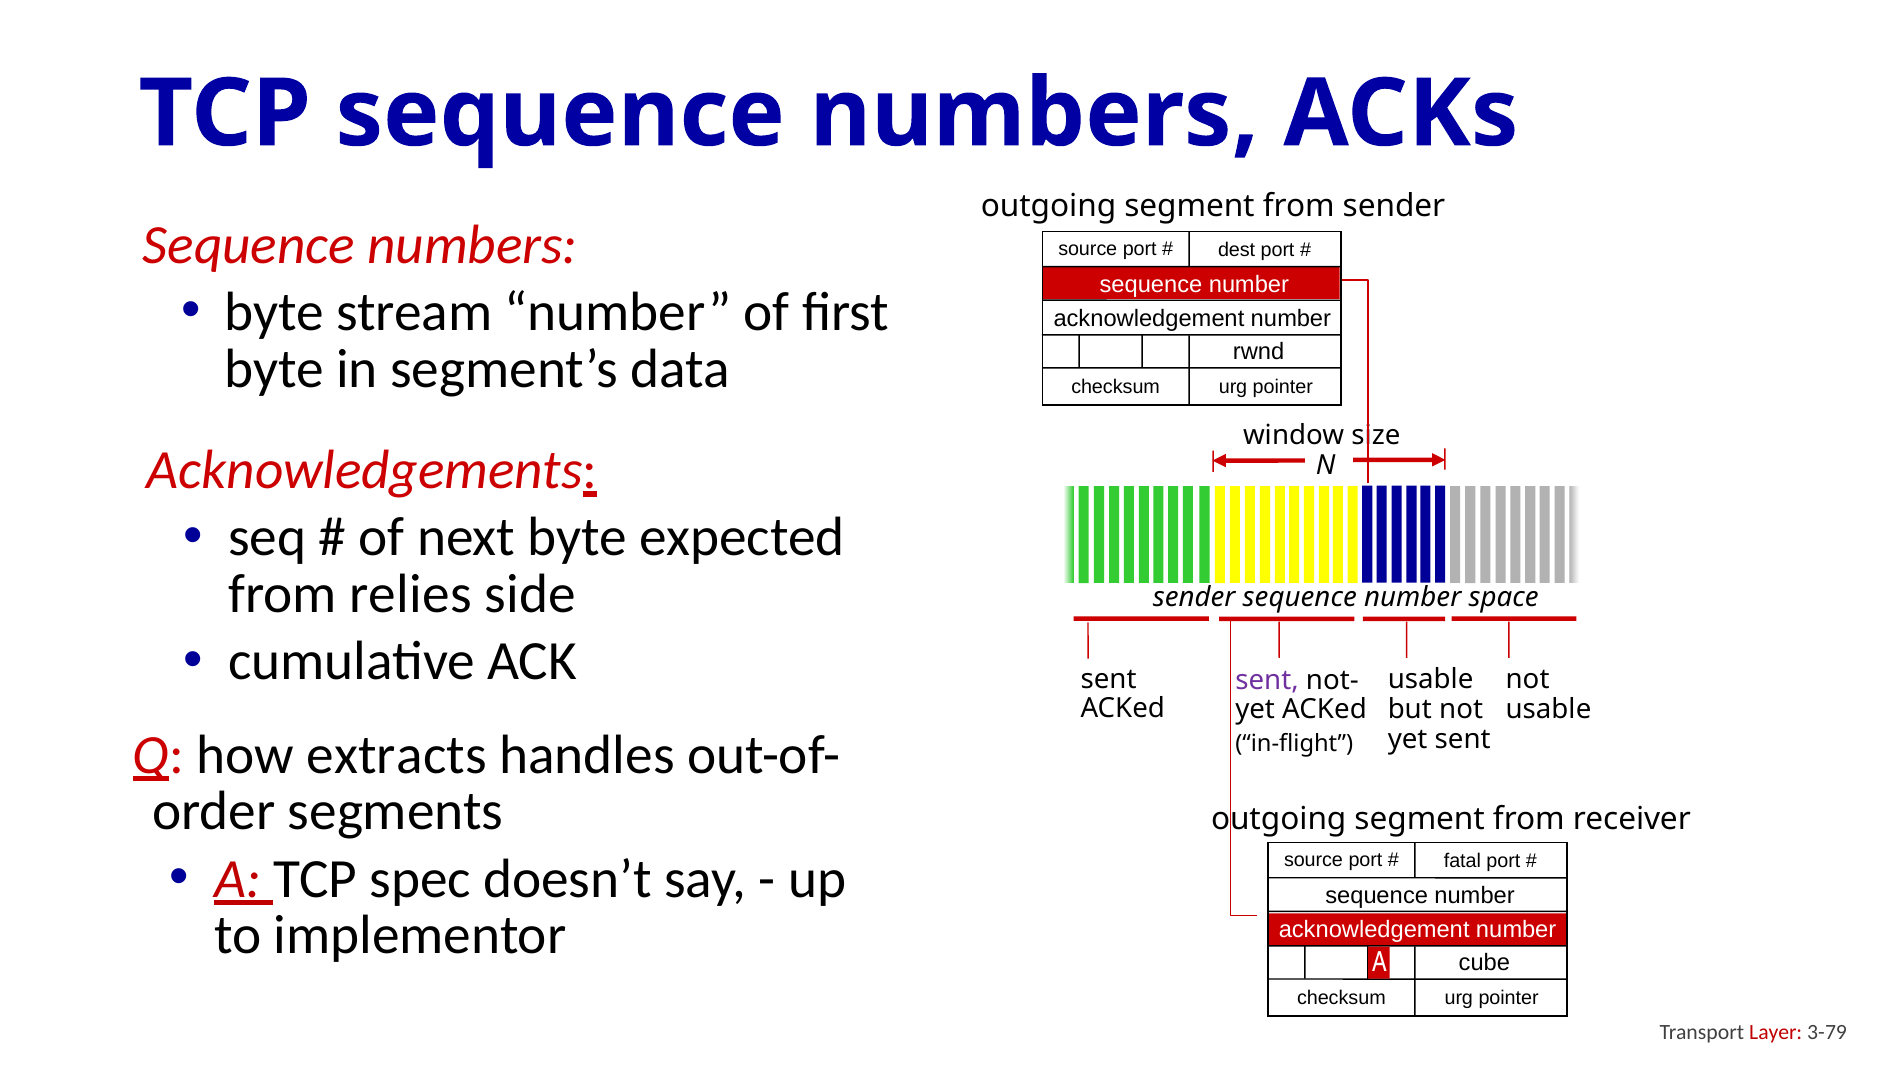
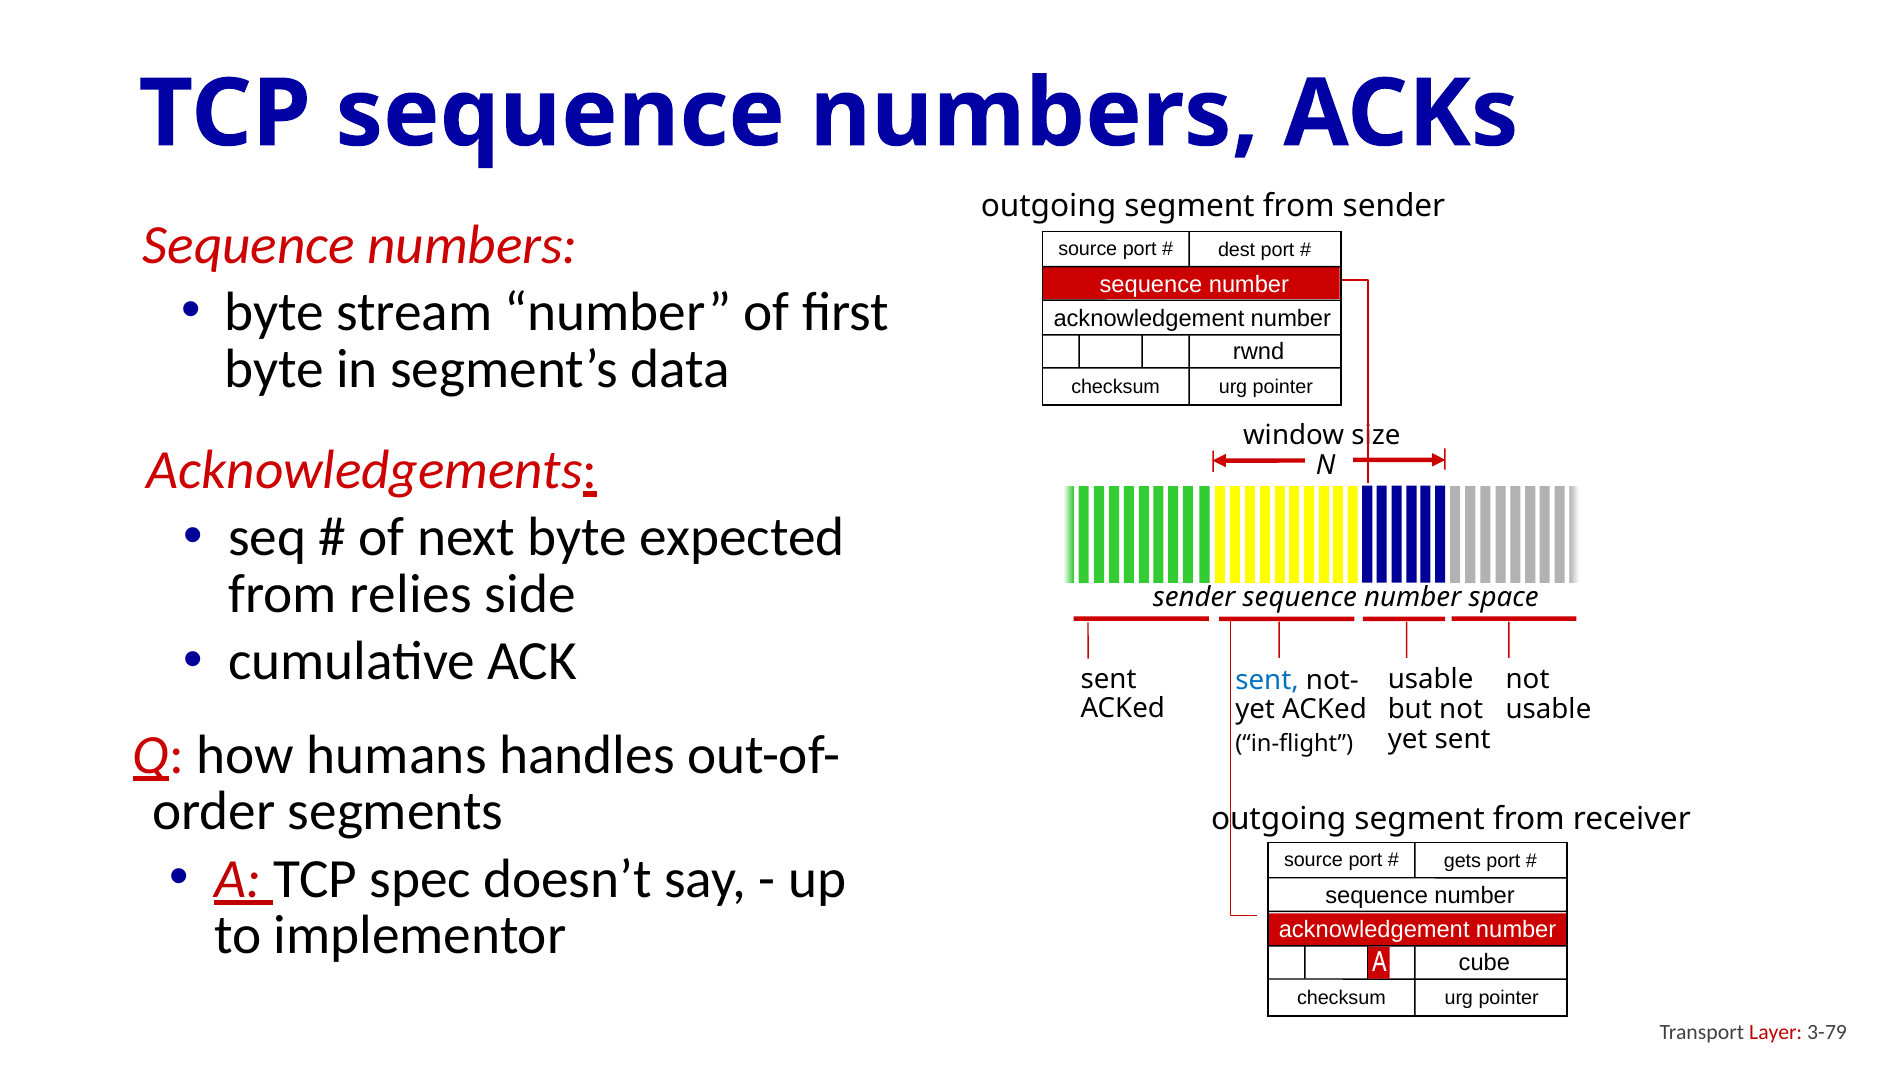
sent colour: purple -> blue (1267, 680)
extracts: extracts -> humans (397, 755)
fatal: fatal -> gets (1462, 861)
